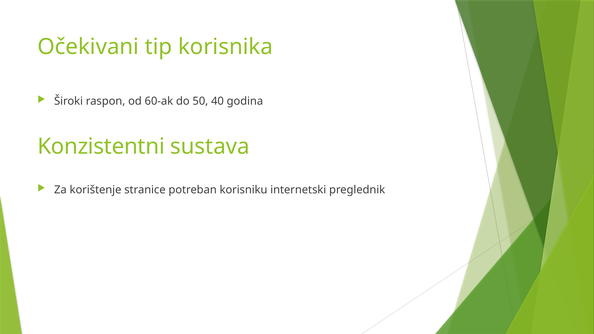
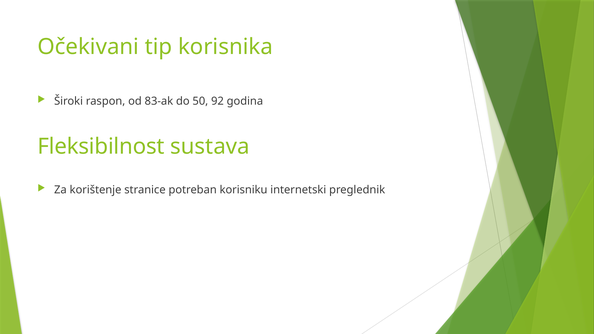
60-ak: 60-ak -> 83-ak (159, 101)
40: 40 -> 92 (217, 101)
Konzistentni: Konzistentni -> Fleksibilnost (101, 147)
